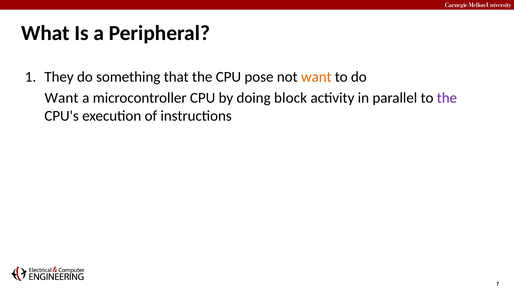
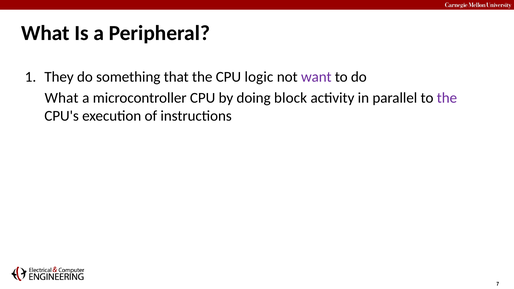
pose: pose -> logic (259, 77)
want colour: orange -> purple (316, 77)
Want: Want -> What (62, 98)
